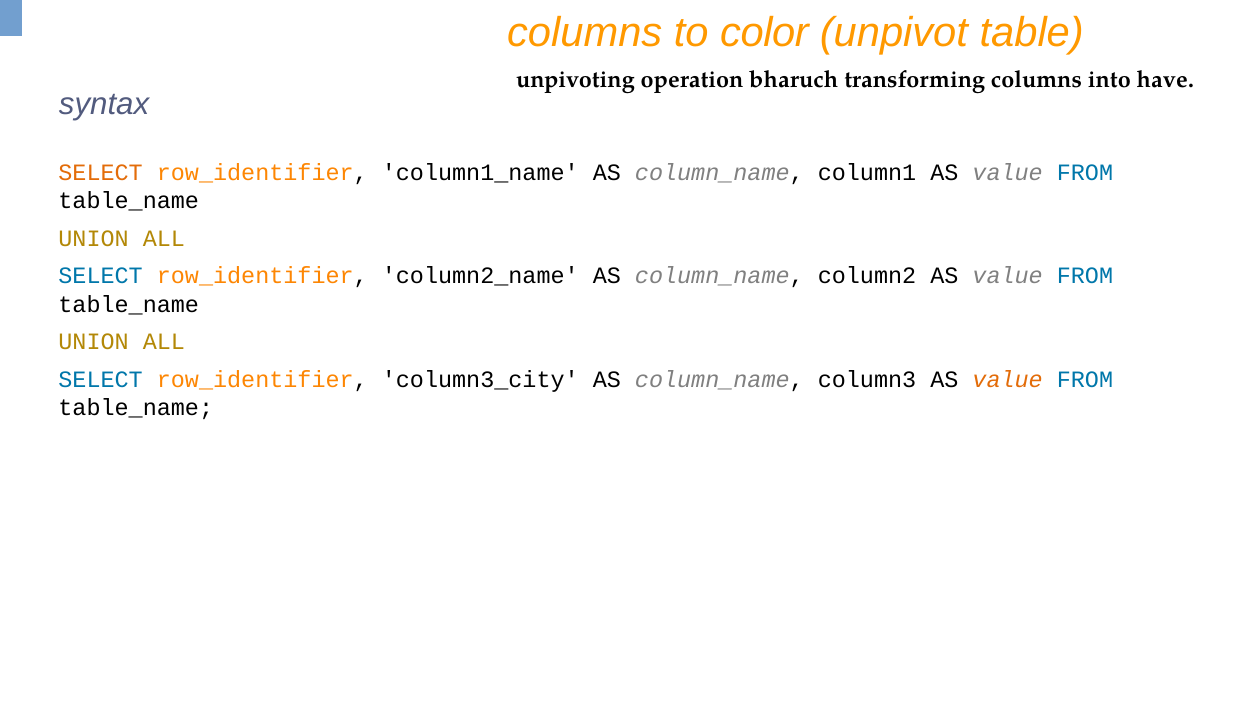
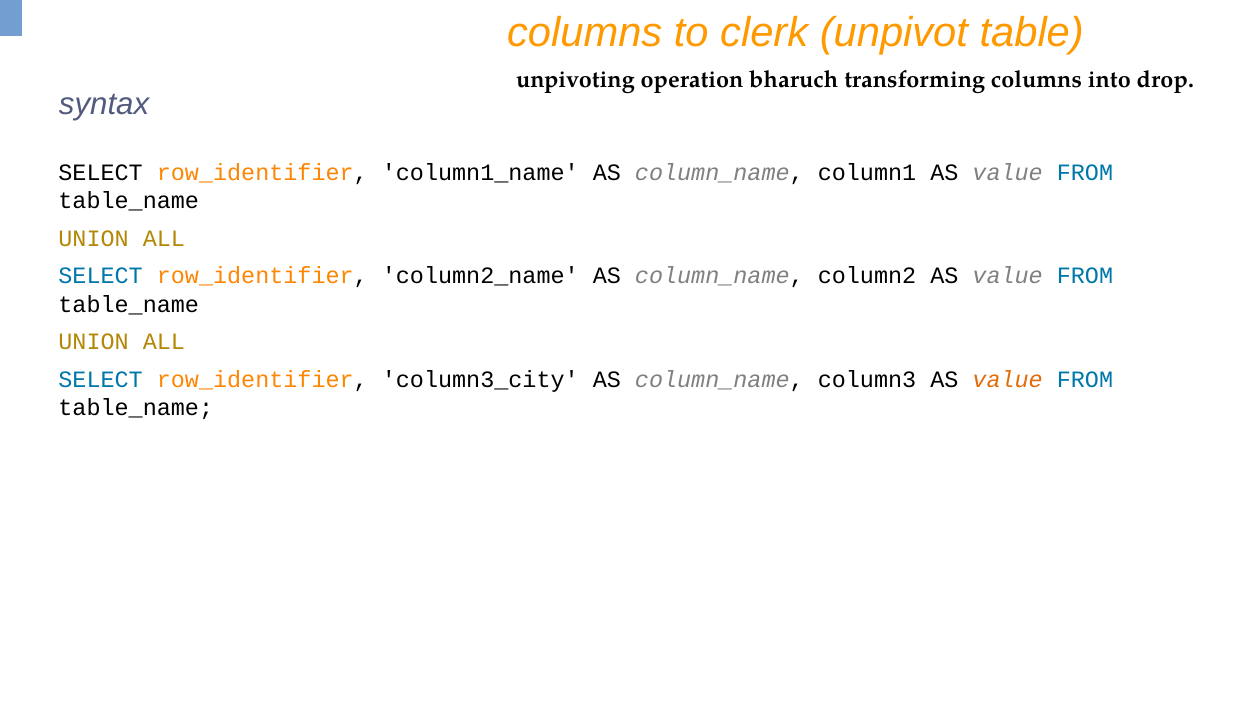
color: color -> clerk (764, 33)
have: have -> drop (1165, 80)
SELECT colour: orange -> black (101, 173)
